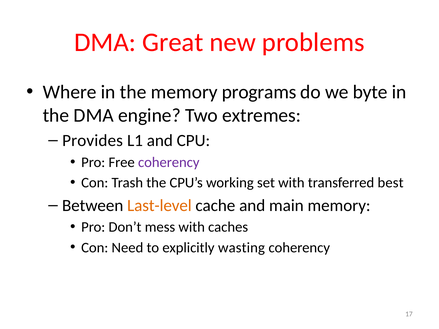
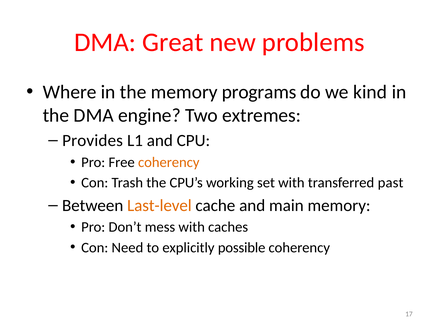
byte: byte -> kind (370, 92)
coherency colour: purple -> orange (169, 162)
best: best -> past (391, 183)
wasting: wasting -> possible (242, 248)
